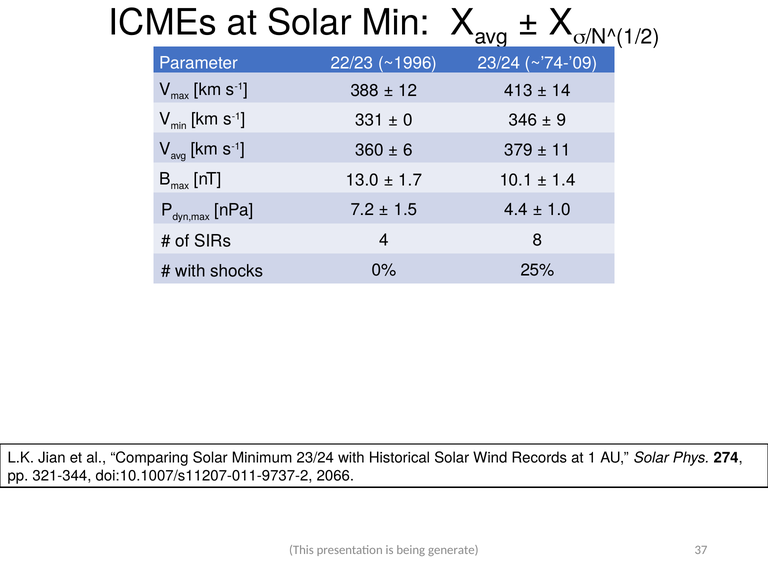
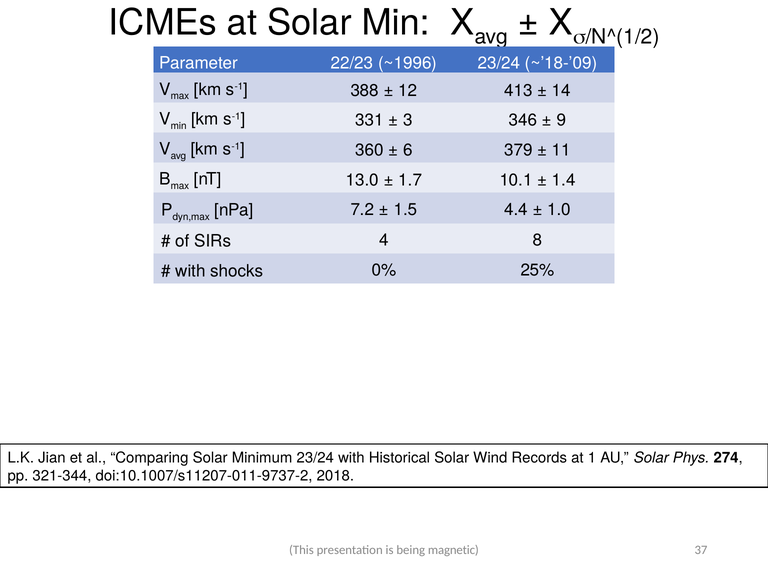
~’74-’09: ~’74-’09 -> ~’18-’09 (561, 63)
0: 0 -> 3 (408, 120)
2066: 2066 -> 2018 (335, 476)
generate: generate -> magnetic (453, 550)
